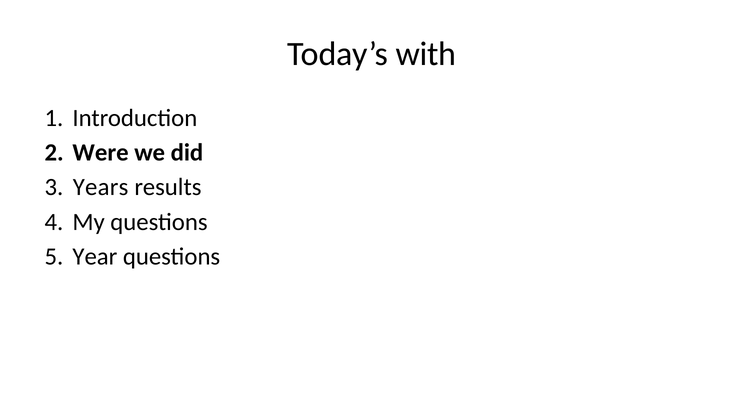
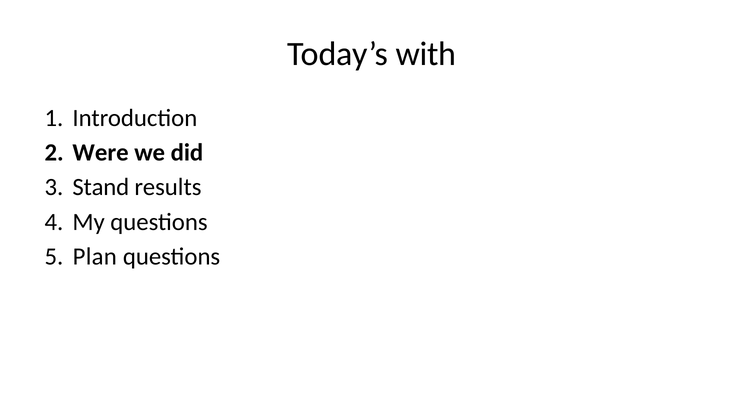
Years: Years -> Stand (101, 187)
Year: Year -> Plan (95, 256)
